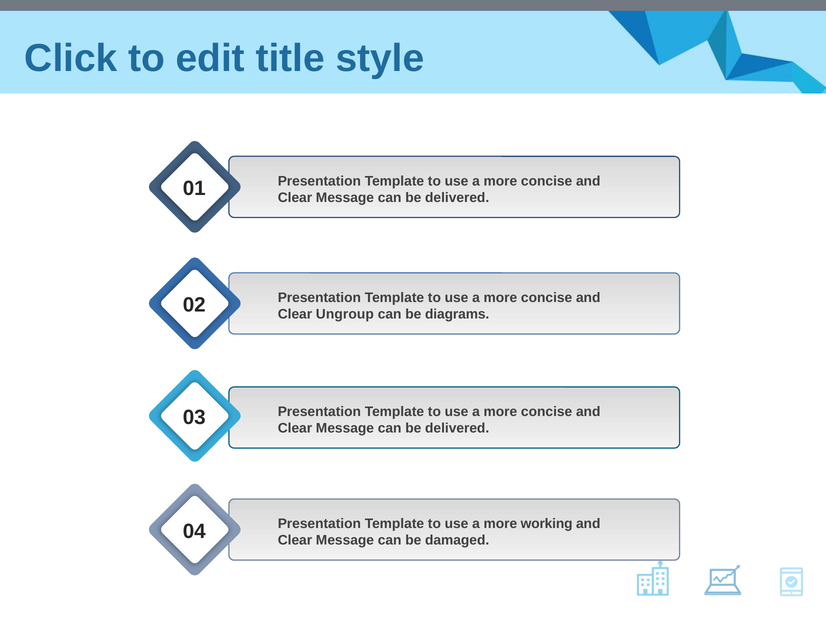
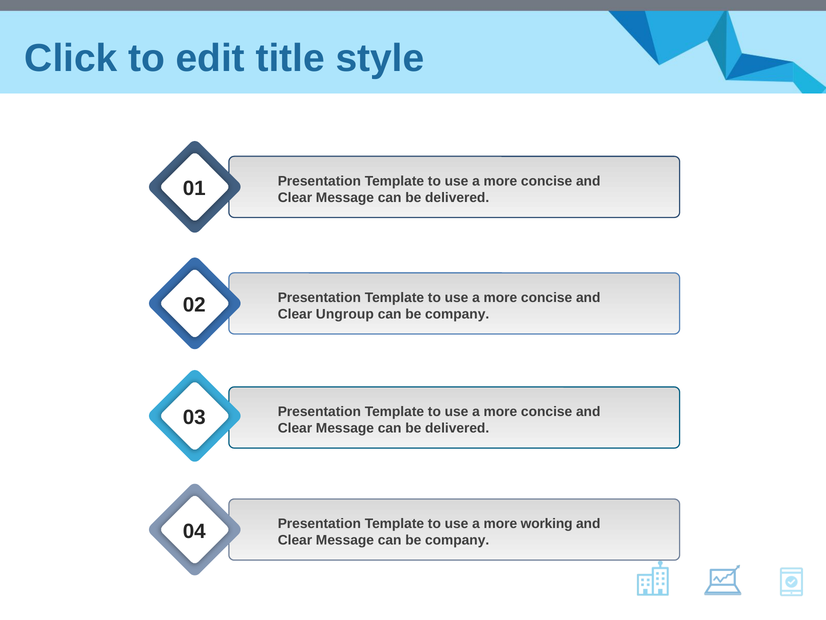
diagrams: diagrams -> company (457, 314)
Message can be damaged: damaged -> company (457, 540)
